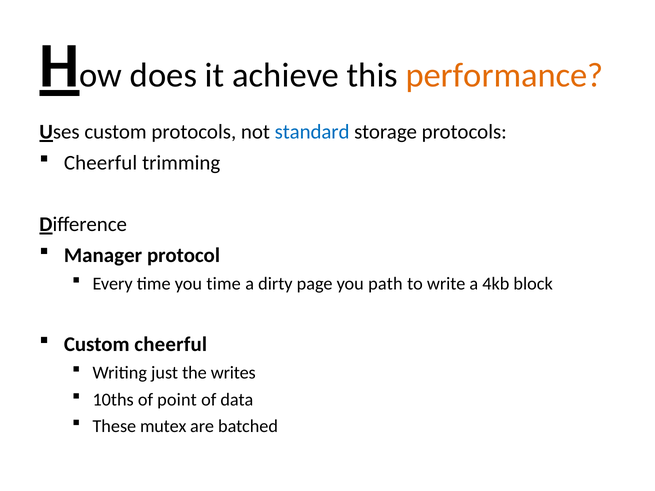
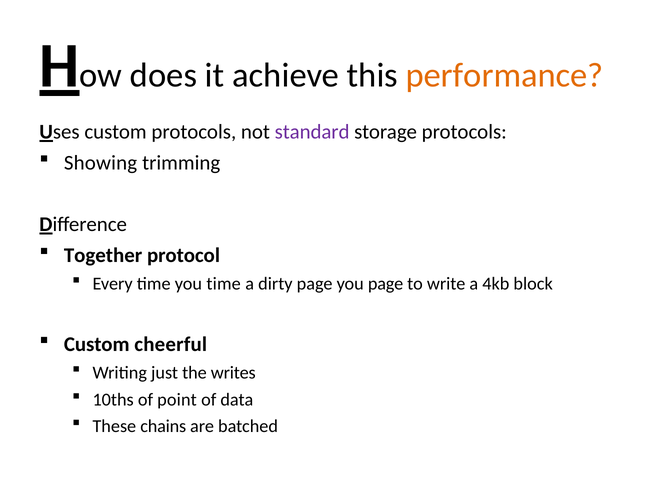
standard colour: blue -> purple (312, 132)
Cheerful: Cheerful -> Showing (101, 163)
Manager: Manager -> Together (103, 256)
you path: path -> page (386, 284)
mutex: mutex -> chains (163, 427)
